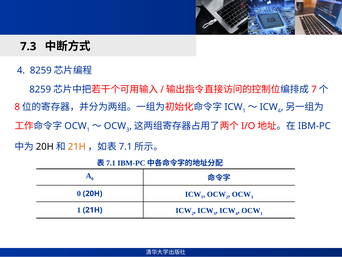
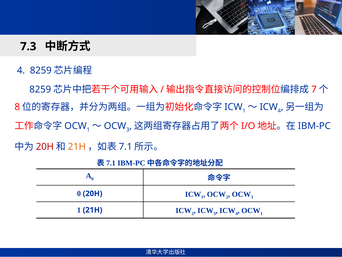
20H colour: black -> red (45, 146)
